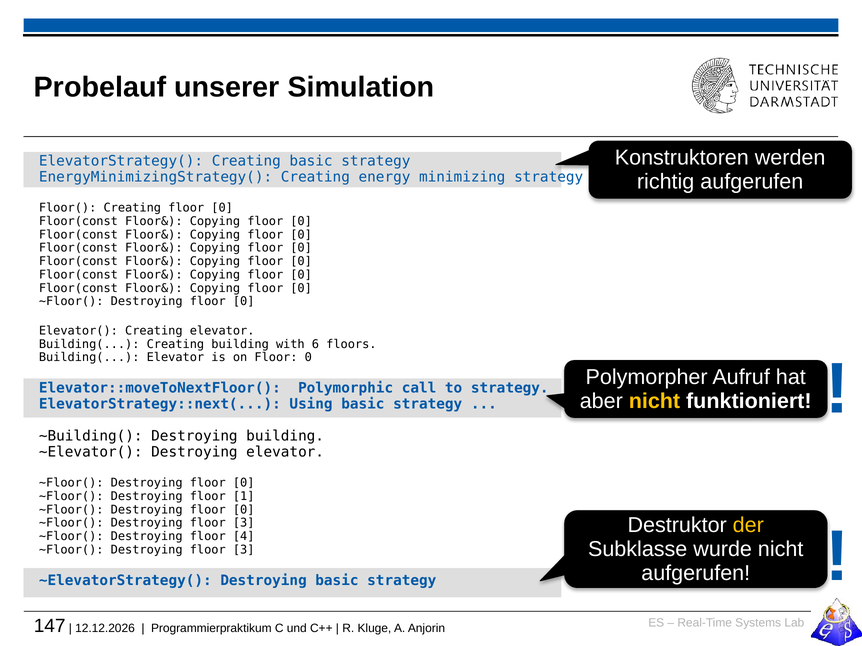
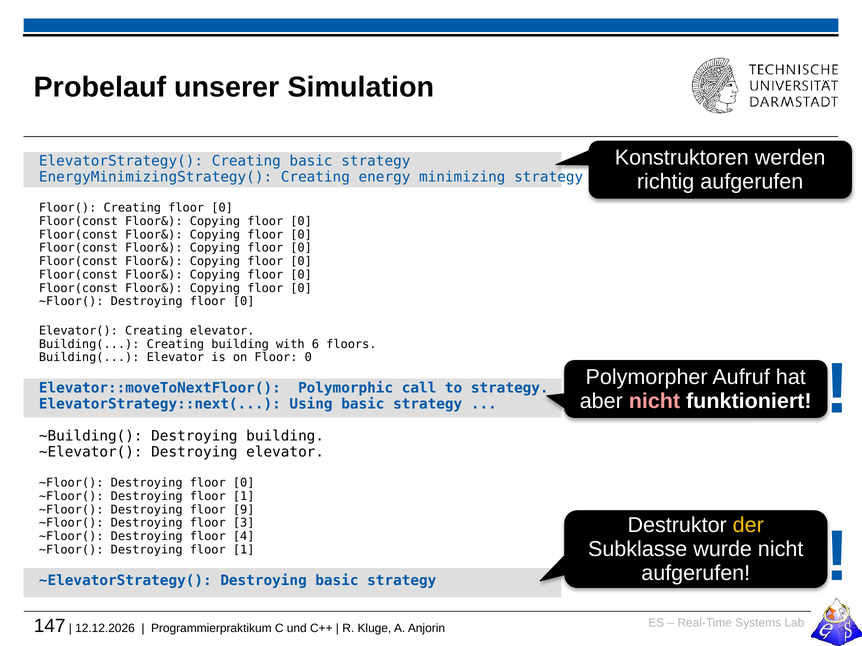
nicht colour: yellow -> pink (654, 401)
0: 0 -> 9 (244, 510)
3: 3 -> 1 (244, 550)
